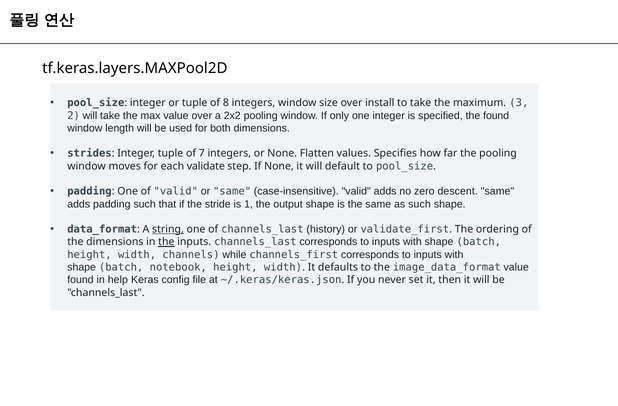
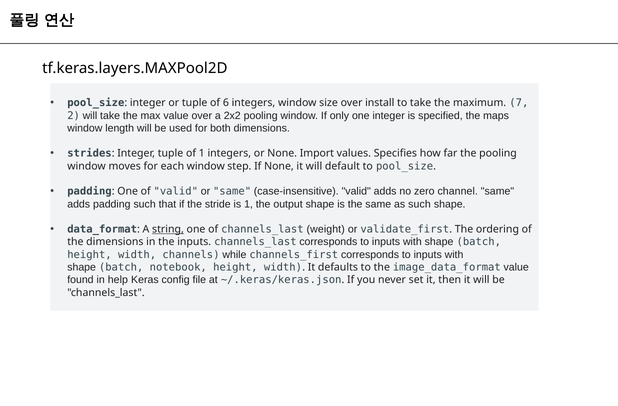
8: 8 -> 6 (226, 103)
3: 3 -> 7 (519, 103)
the found: found -> maps (496, 116)
of 7: 7 -> 1 (202, 153)
Flatten: Flatten -> Import (317, 153)
each validate: validate -> window (206, 166)
descent: descent -> channel (458, 191)
history: history -> weight (326, 229)
the underline: present -> none (166, 242)
